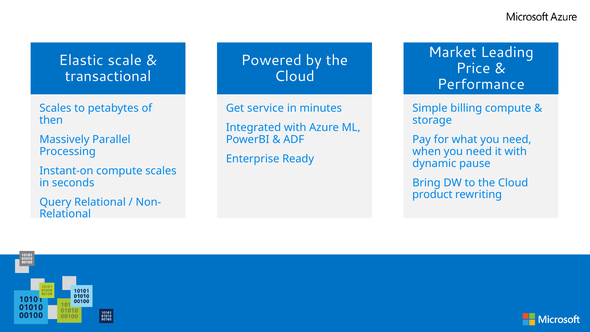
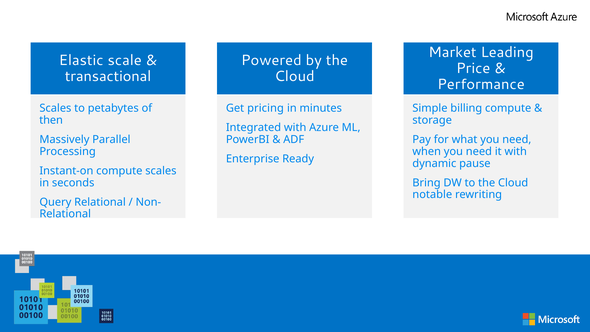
service: service -> pricing (266, 108)
product: product -> notable (432, 195)
